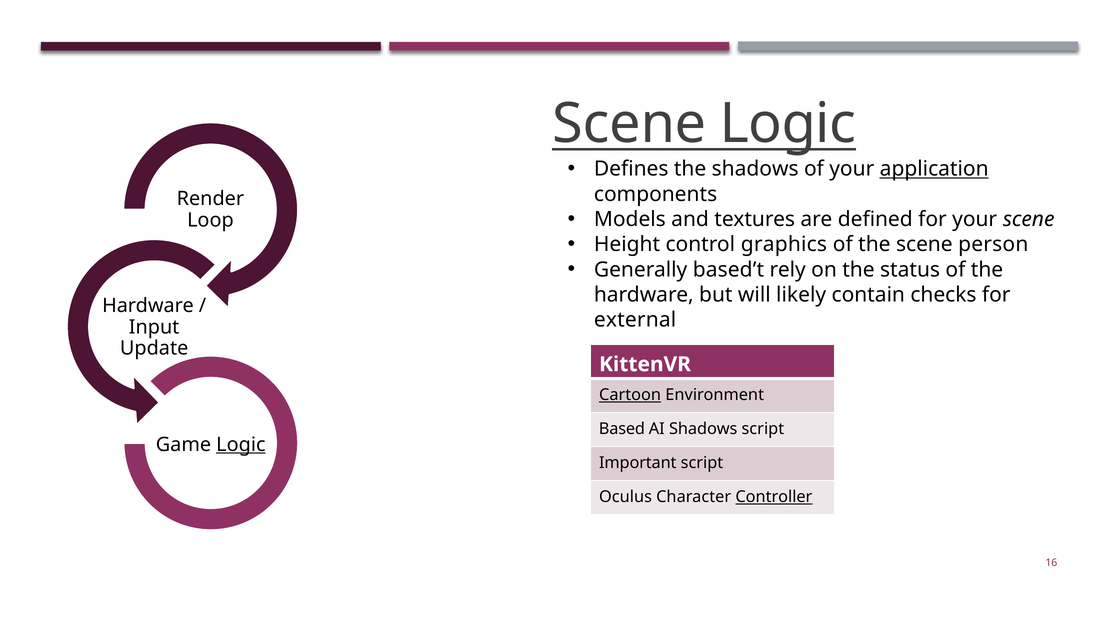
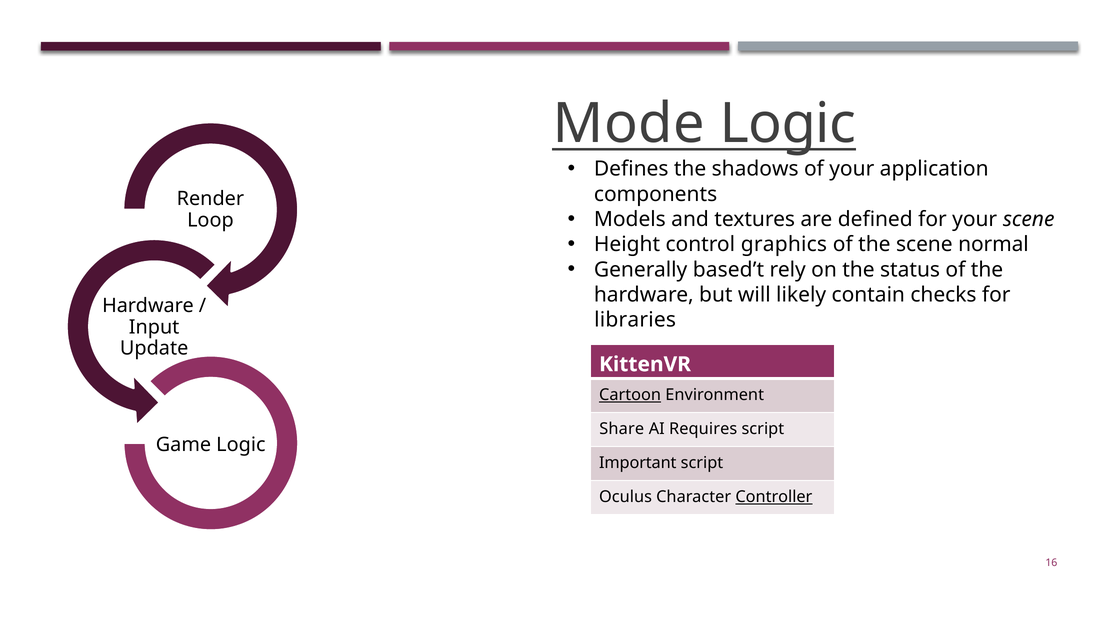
Scene: Scene -> Mode (629, 124)
application underline: present -> none (934, 169)
person: person -> normal (993, 245)
external: external -> libraries (635, 320)
Based: Based -> Share (622, 429)
AI Shadows: Shadows -> Requires (703, 429)
Logic underline: present -> none (241, 445)
